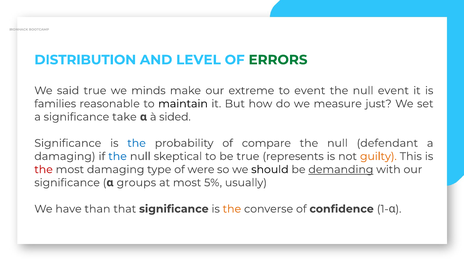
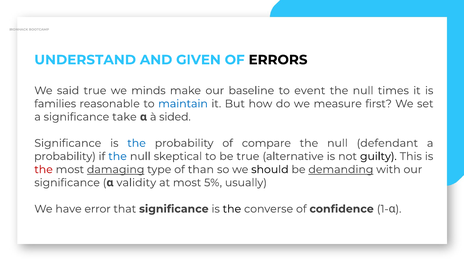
DISTRIBUTION: DISTRIBUTION -> UNDERSTAND (85, 60)
LEVEL: LEVEL -> GIVEN (198, 60)
ERRORS colour: green -> black (278, 60)
extreme: extreme -> baseline (251, 91)
null event: event -> times (393, 91)
maintain colour: black -> blue (183, 104)
just: just -> first (379, 104)
damaging: damaging -> probability (65, 156)
represents: represents -> alternative (293, 156)
guilty colour: orange -> black (378, 156)
damaging underline: none -> present (116, 170)
were: were -> than (201, 170)
groups: groups -> validity (136, 183)
than: than -> error (98, 209)
the colour: orange -> black (232, 209)
